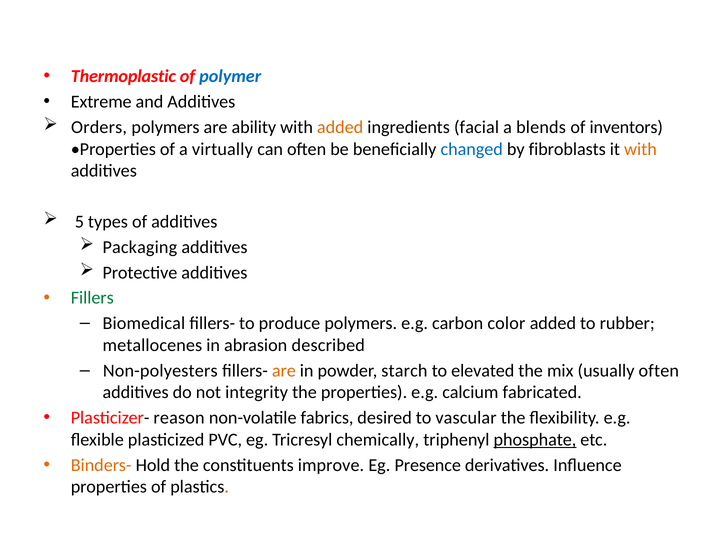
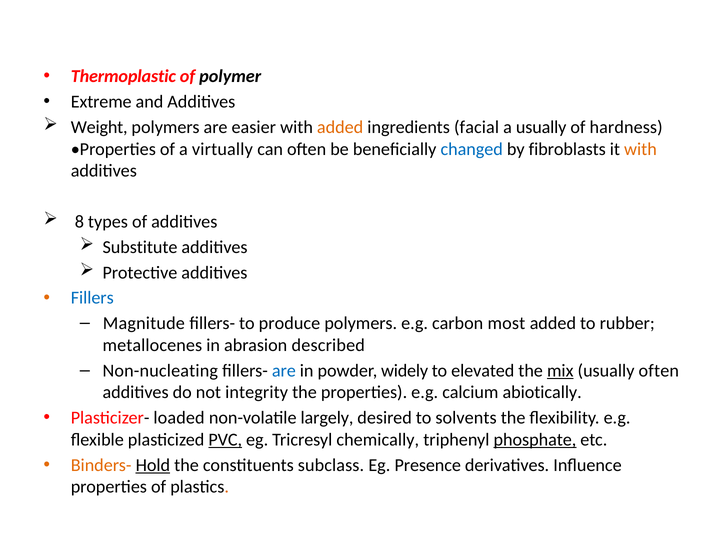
polymer colour: blue -> black (230, 76)
Orders: Orders -> Weight (99, 127)
ability: ability -> easier (254, 127)
a blends: blends -> usually (541, 127)
inventors: inventors -> hardness (626, 127)
5: 5 -> 8 (79, 221)
Packaging: Packaging -> Substitute (140, 247)
Fillers colour: green -> blue (92, 298)
Biomedical: Biomedical -> Magnitude (144, 323)
color: color -> most (506, 323)
Non-polyesters: Non-polyesters -> Non-nucleating (160, 370)
are colour: orange -> blue (284, 370)
starch: starch -> widely (405, 370)
mix underline: none -> present (560, 370)
fabricated: fabricated -> abiotically (542, 392)
reason: reason -> loaded (179, 418)
fabrics: fabrics -> largely (327, 418)
vascular: vascular -> solvents (466, 418)
PVC underline: none -> present (225, 439)
Hold underline: none -> present (153, 465)
improve: improve -> subclass (331, 465)
